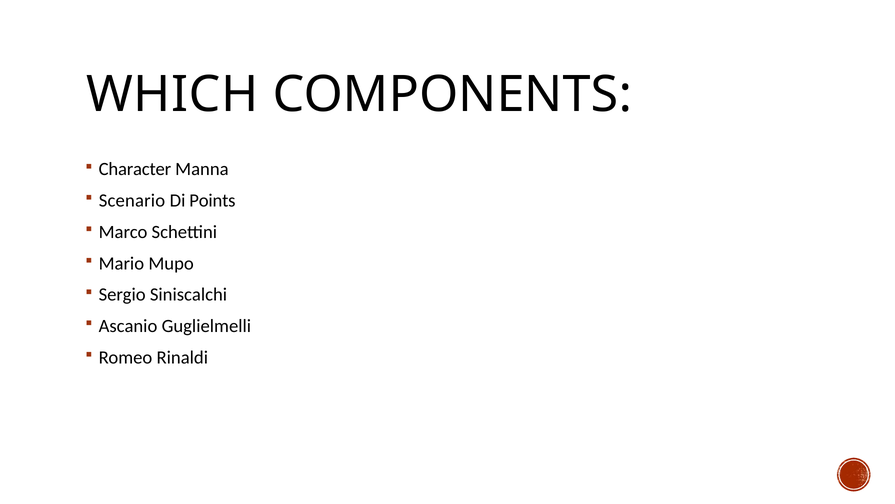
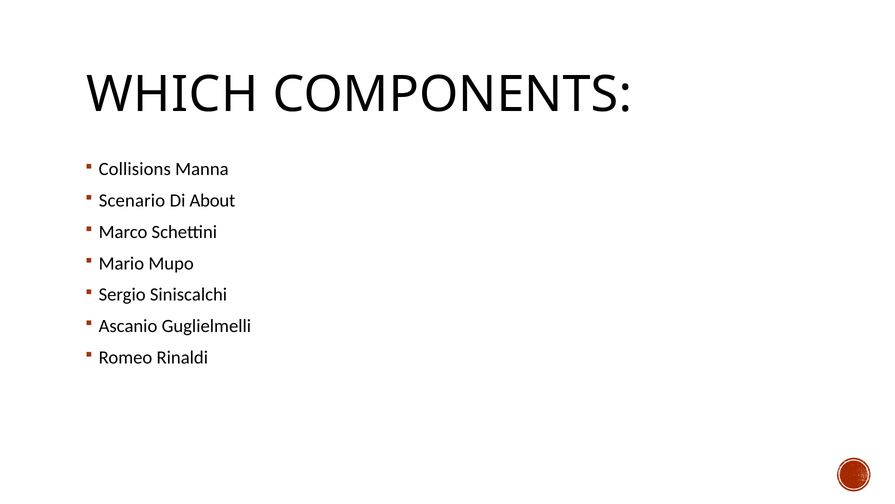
Character: Character -> Collisions (135, 169)
Points: Points -> About (212, 200)
